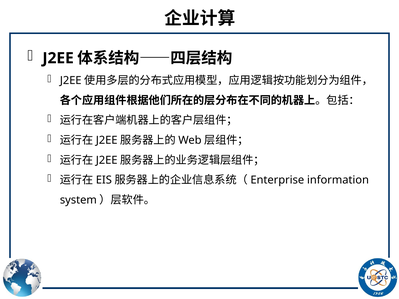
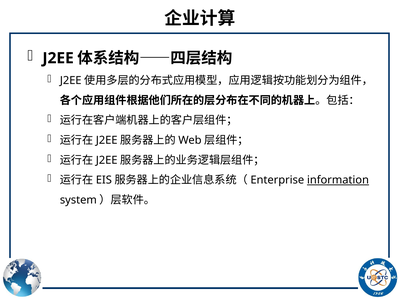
information underline: none -> present (338, 180)
